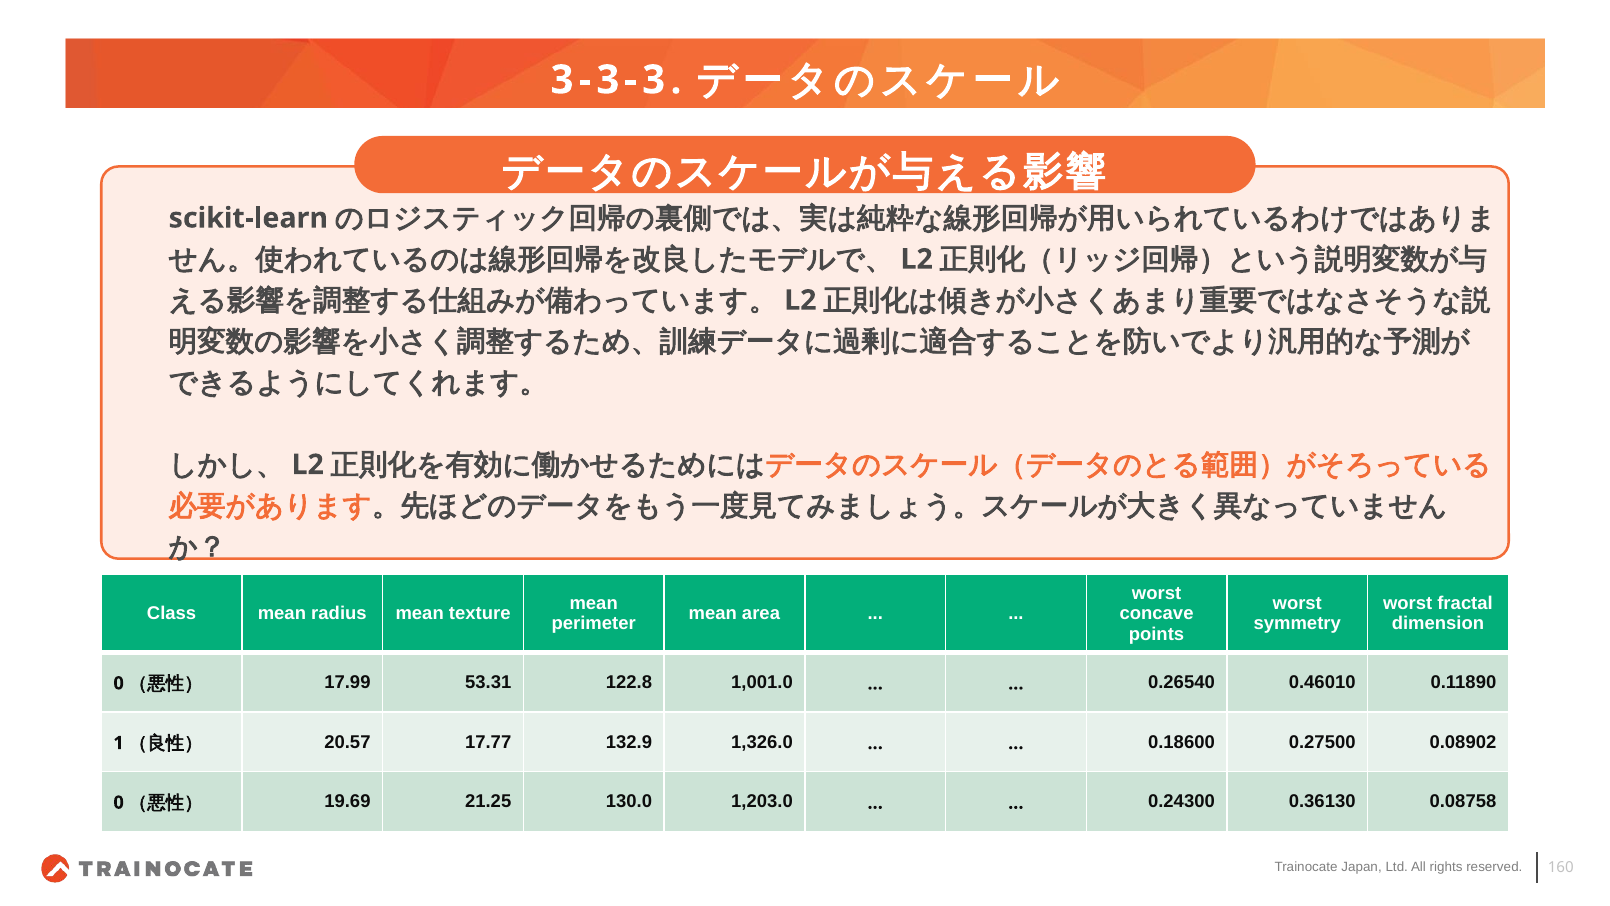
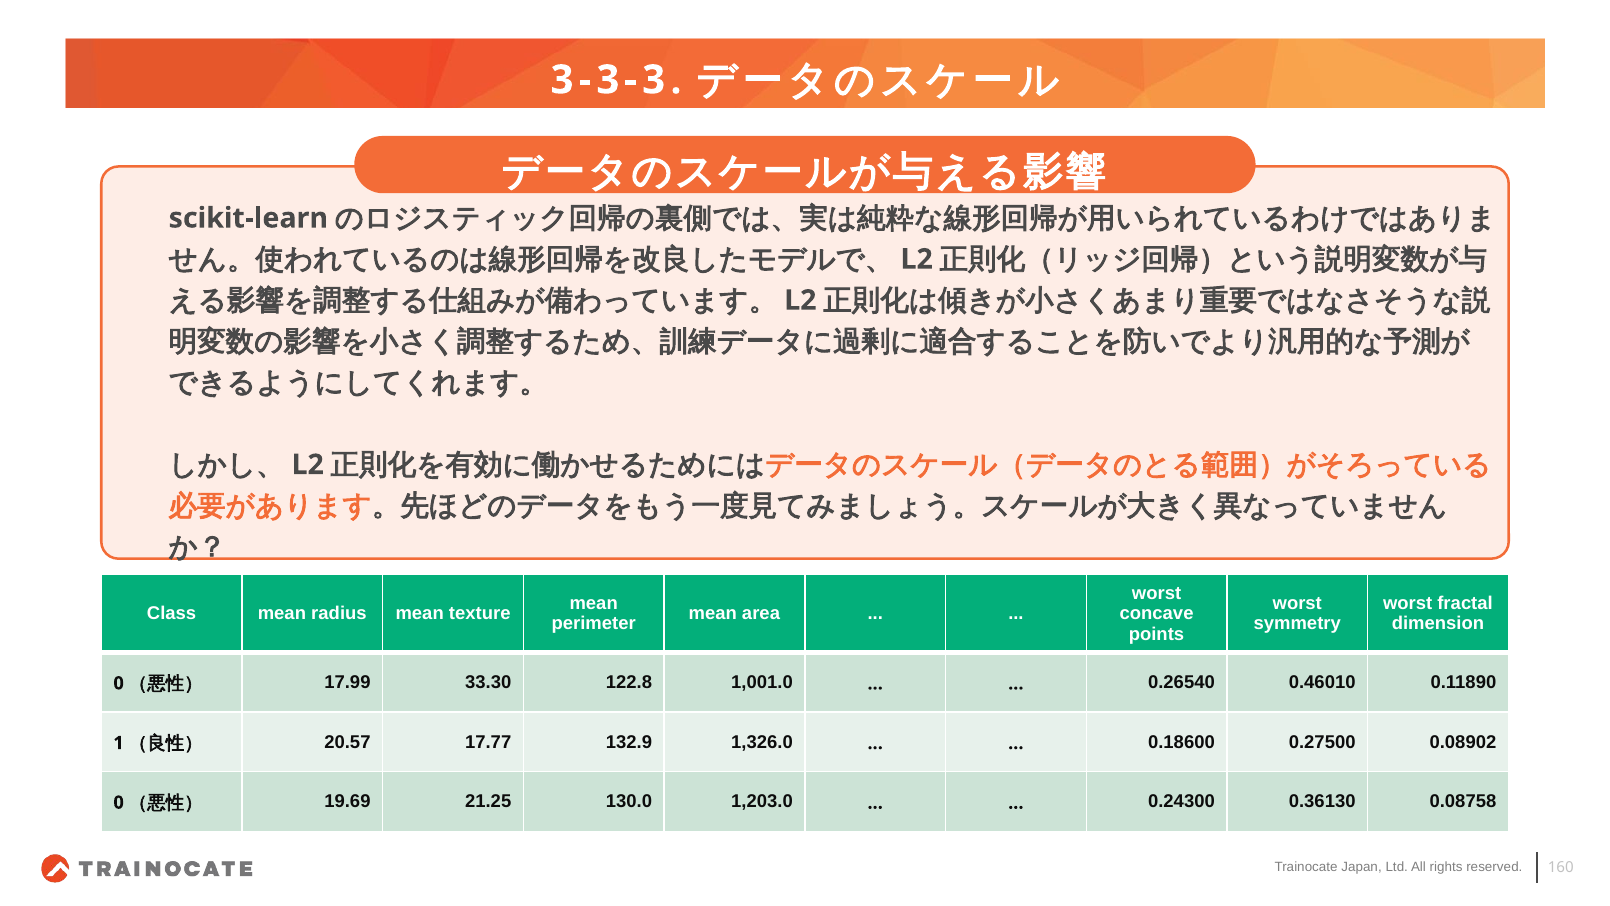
53.31: 53.31 -> 33.30 (488, 682)
